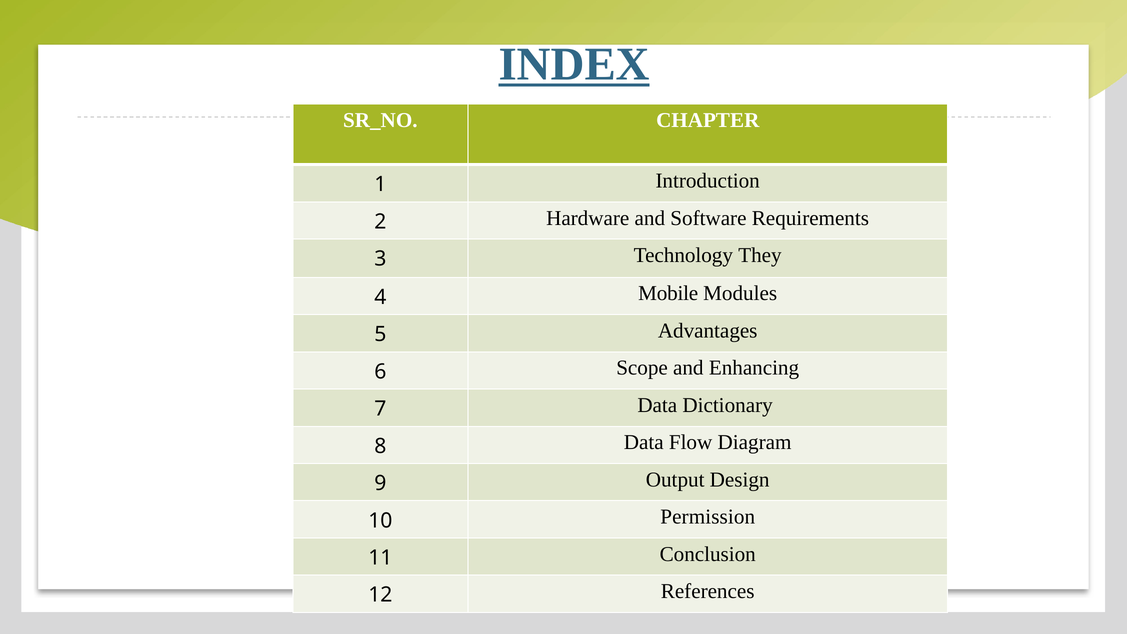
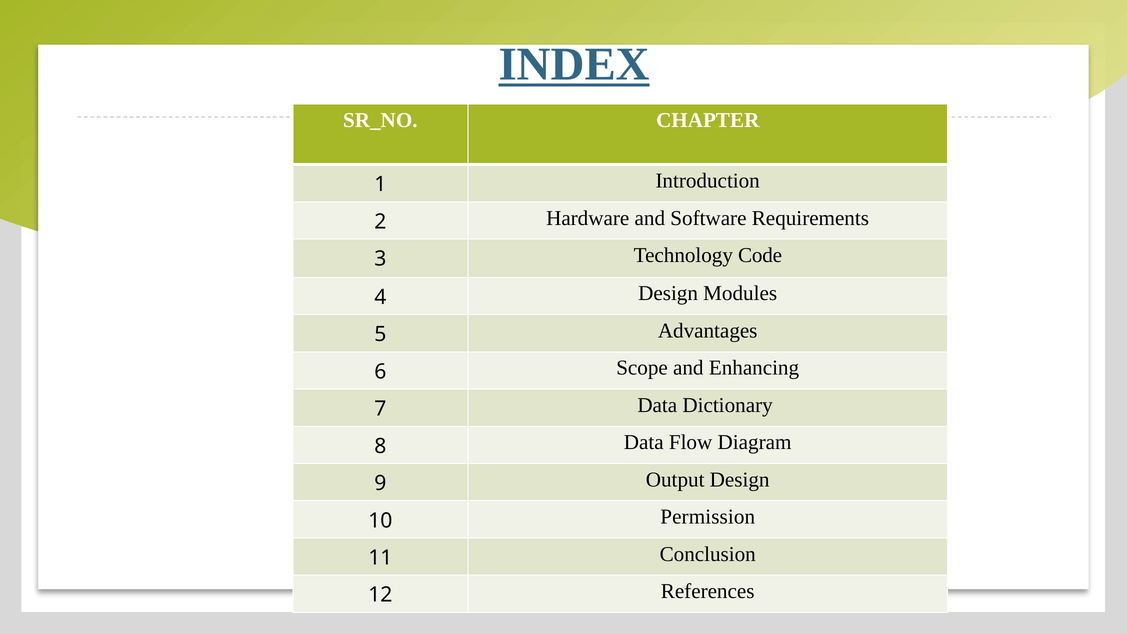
They: They -> Code (760, 255)
4 Mobile: Mobile -> Design (668, 293)
